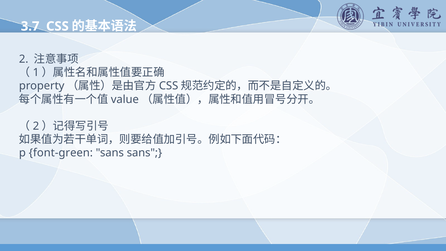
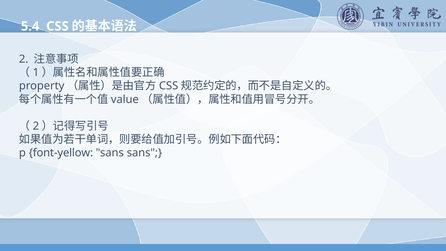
3.7: 3.7 -> 5.4 (30, 26)
font-green: font-green -> font-yellow (61, 153)
